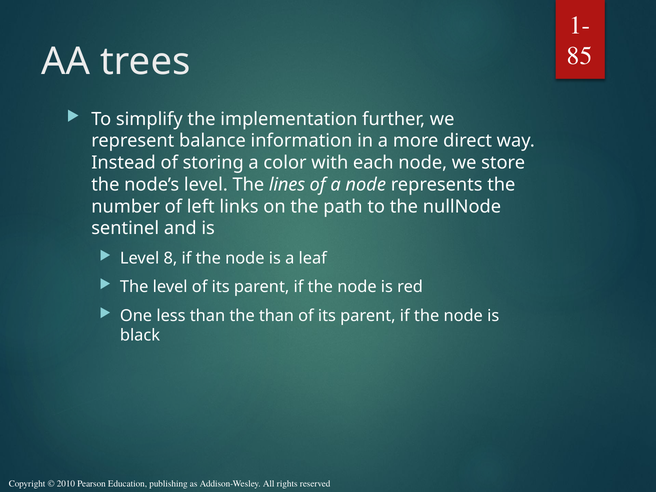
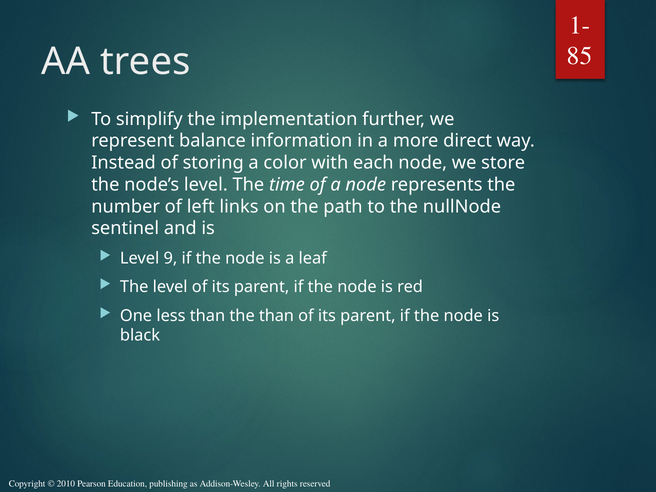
lines: lines -> time (287, 185)
8: 8 -> 9 (170, 258)
